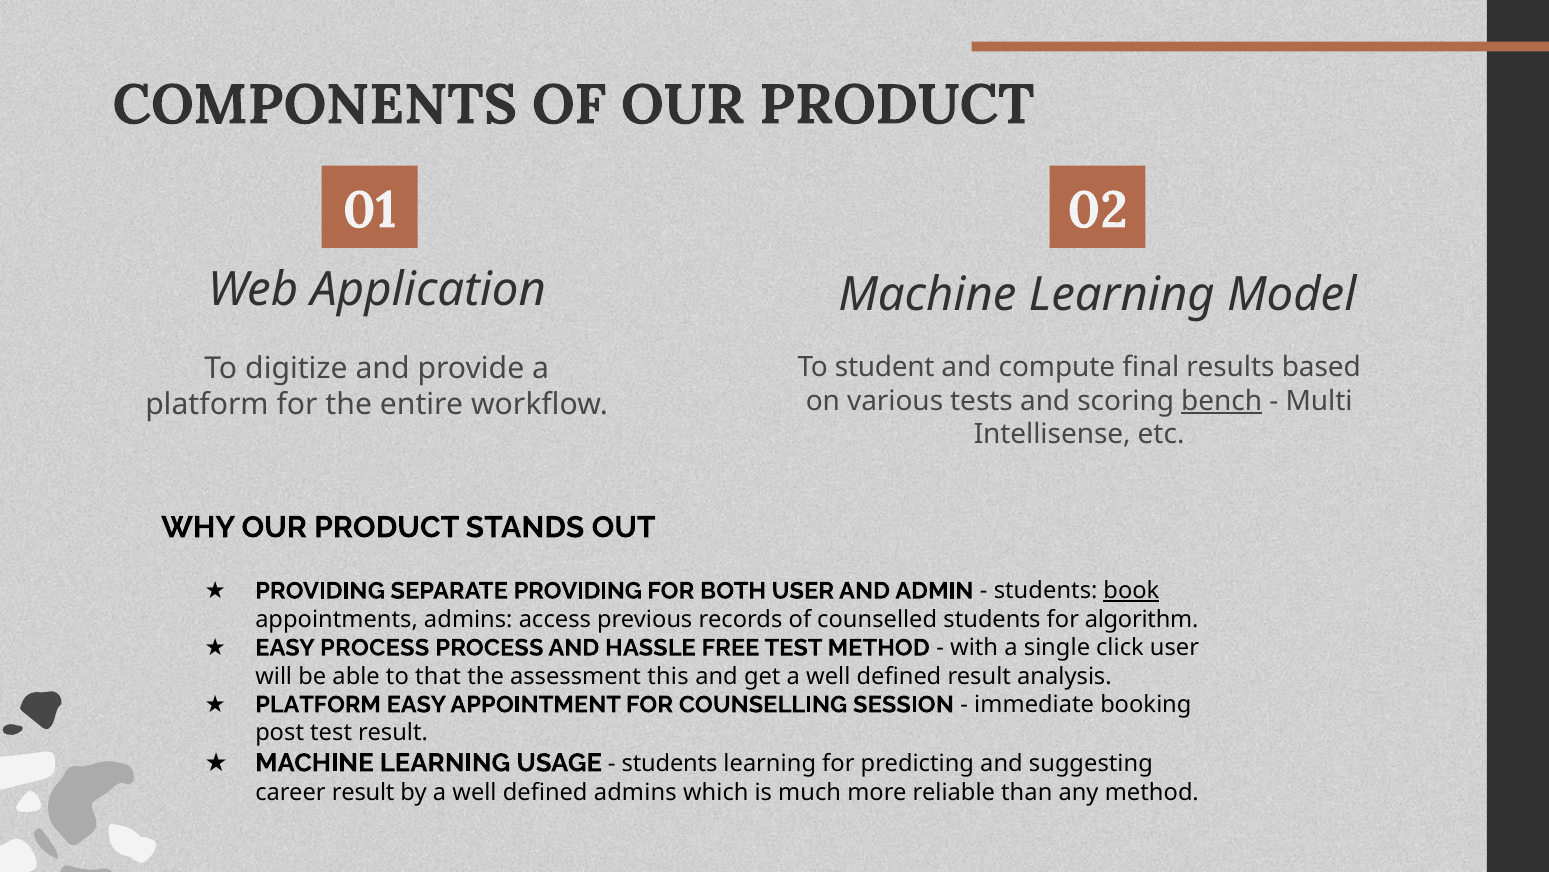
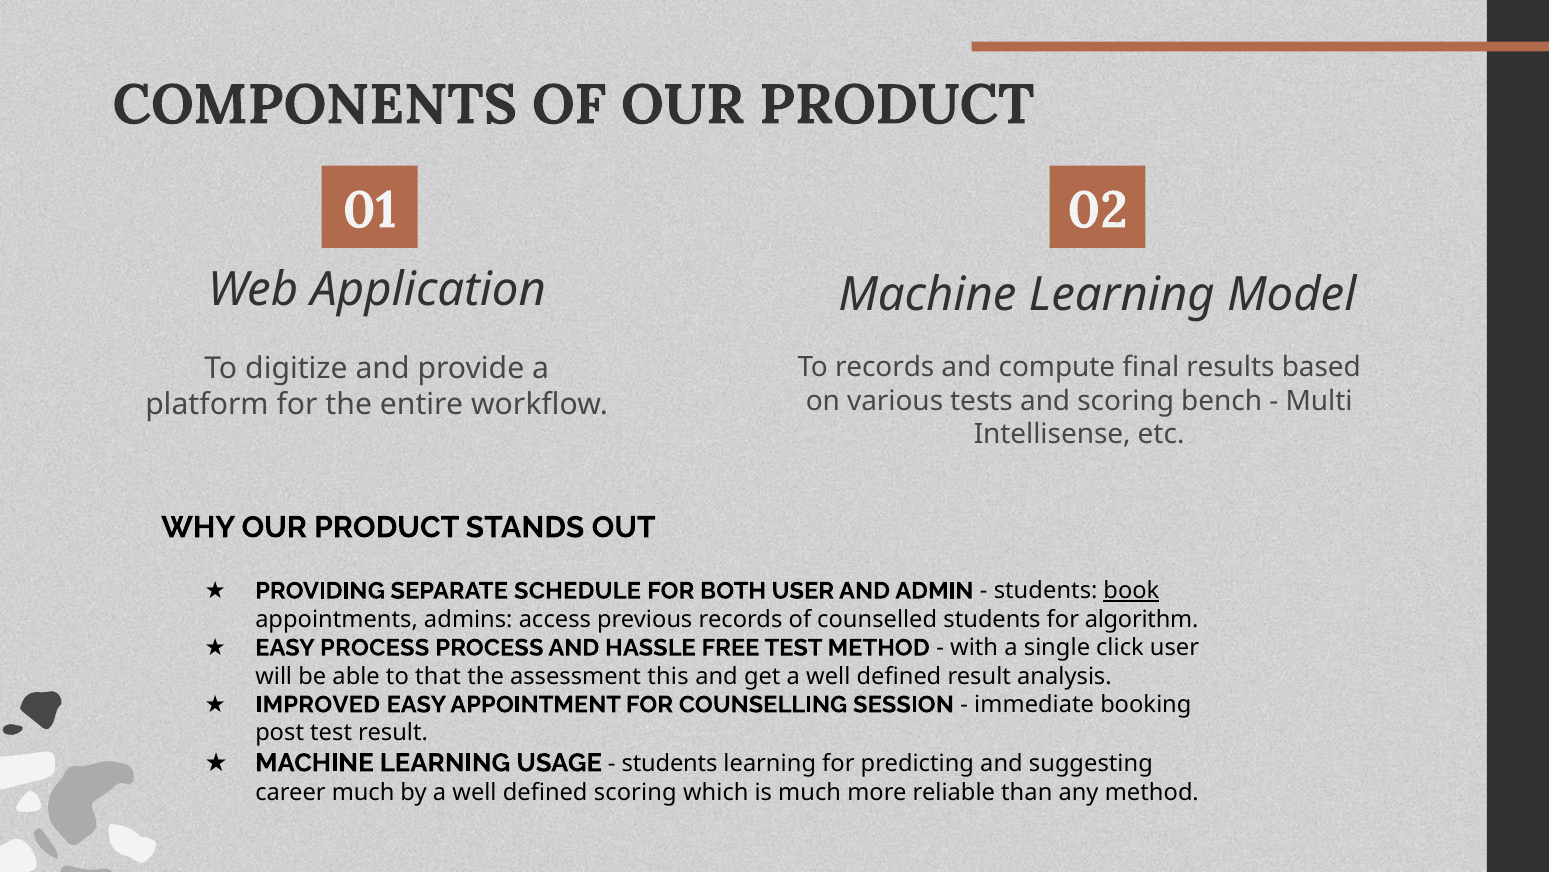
To student: student -> records (885, 367)
bench underline: present -> none (1222, 400)
SEPARATE PROVIDING: PROVIDING -> SCHEDULE (577, 590)
PLATFORM: PLATFORM -> IMPROVED (318, 704)
career result: result -> much (363, 792)
defined admins: admins -> scoring (635, 792)
